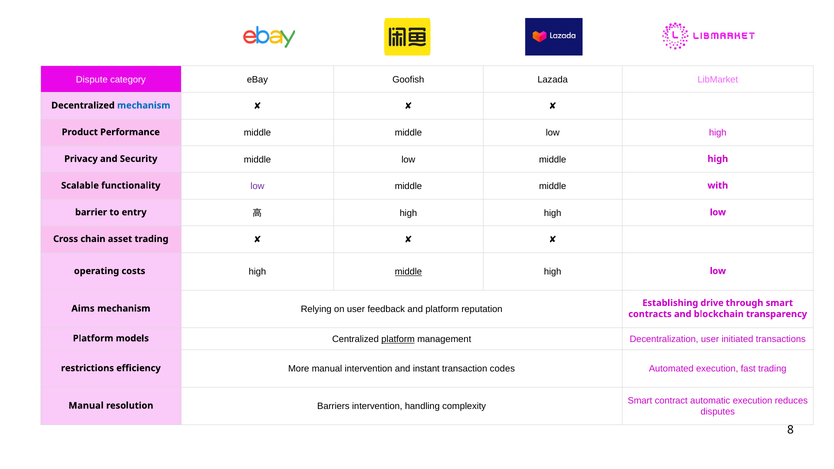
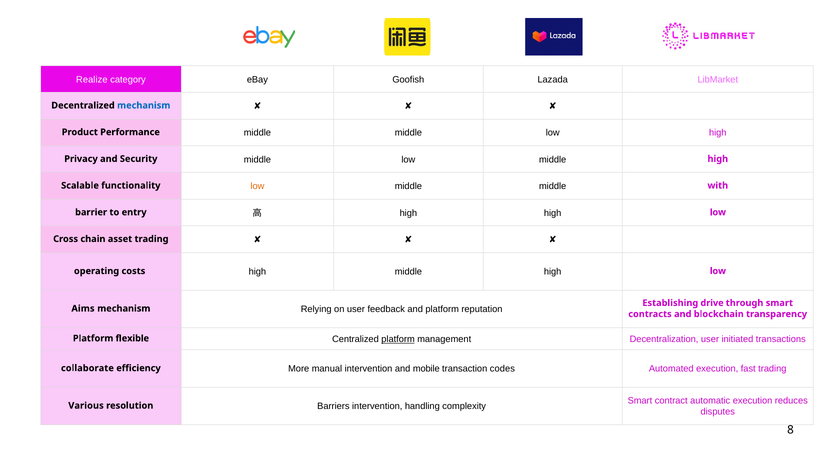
Dispute: Dispute -> Realize (92, 79)
low colour: purple -> orange (257, 186)
middle underline: present -> none (408, 272)
models: models -> flexible (132, 338)
restrictions: restrictions -> collaborate (87, 368)
instant: instant -> mobile (426, 369)
Manual: Manual -> Various (86, 406)
